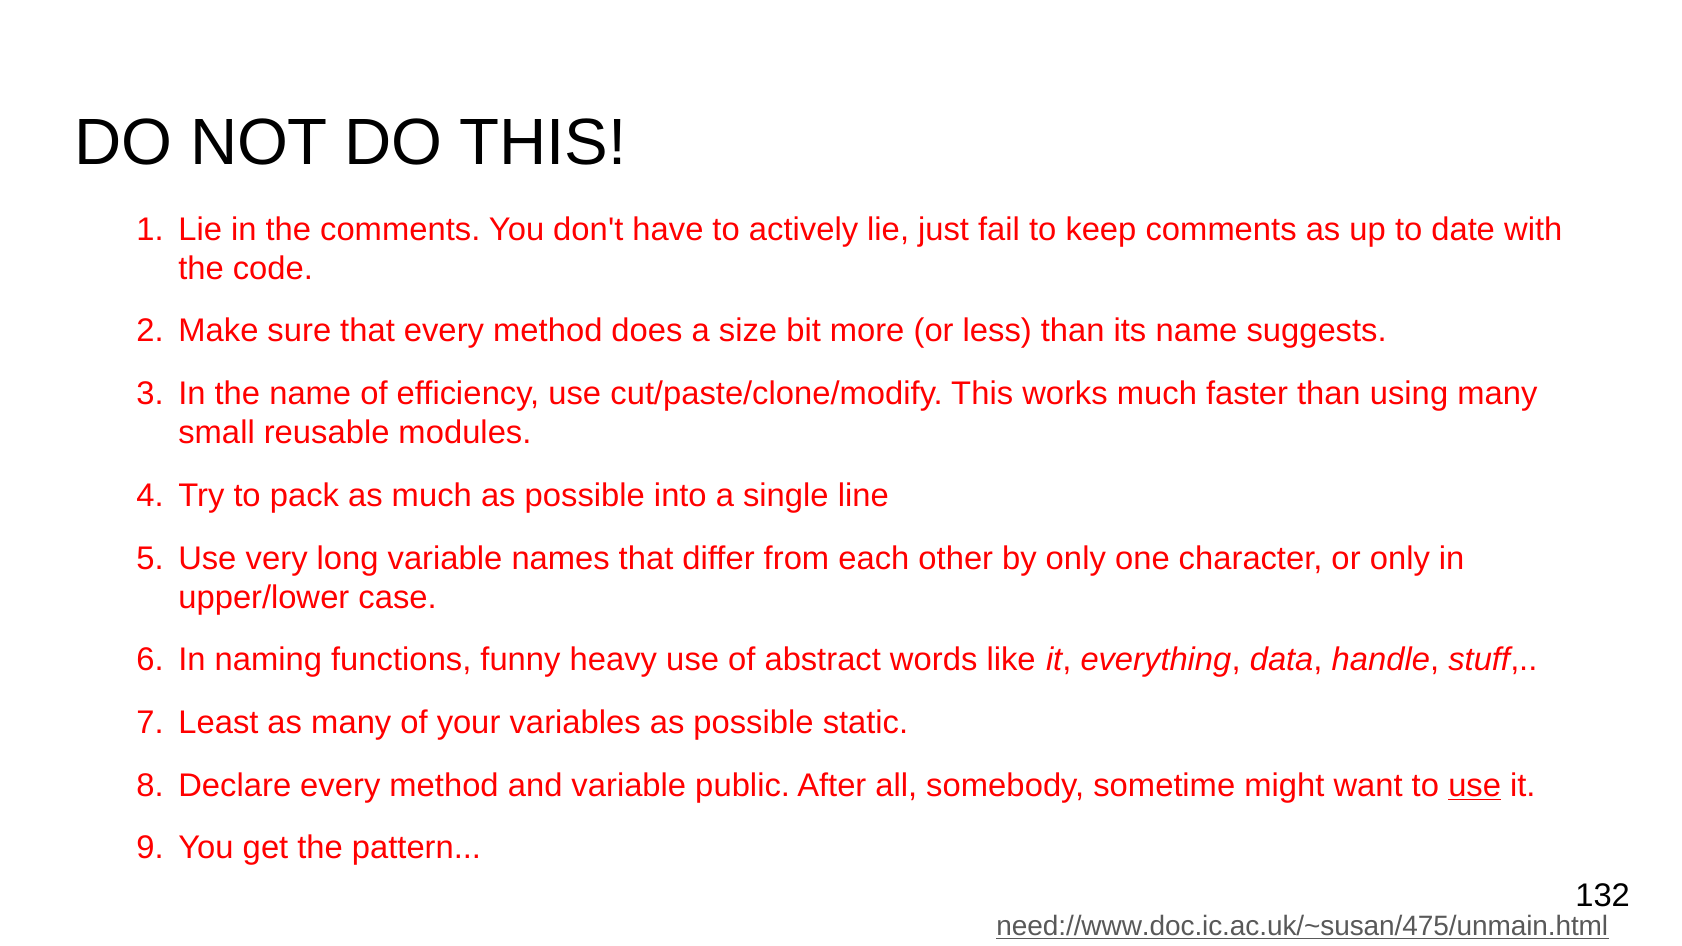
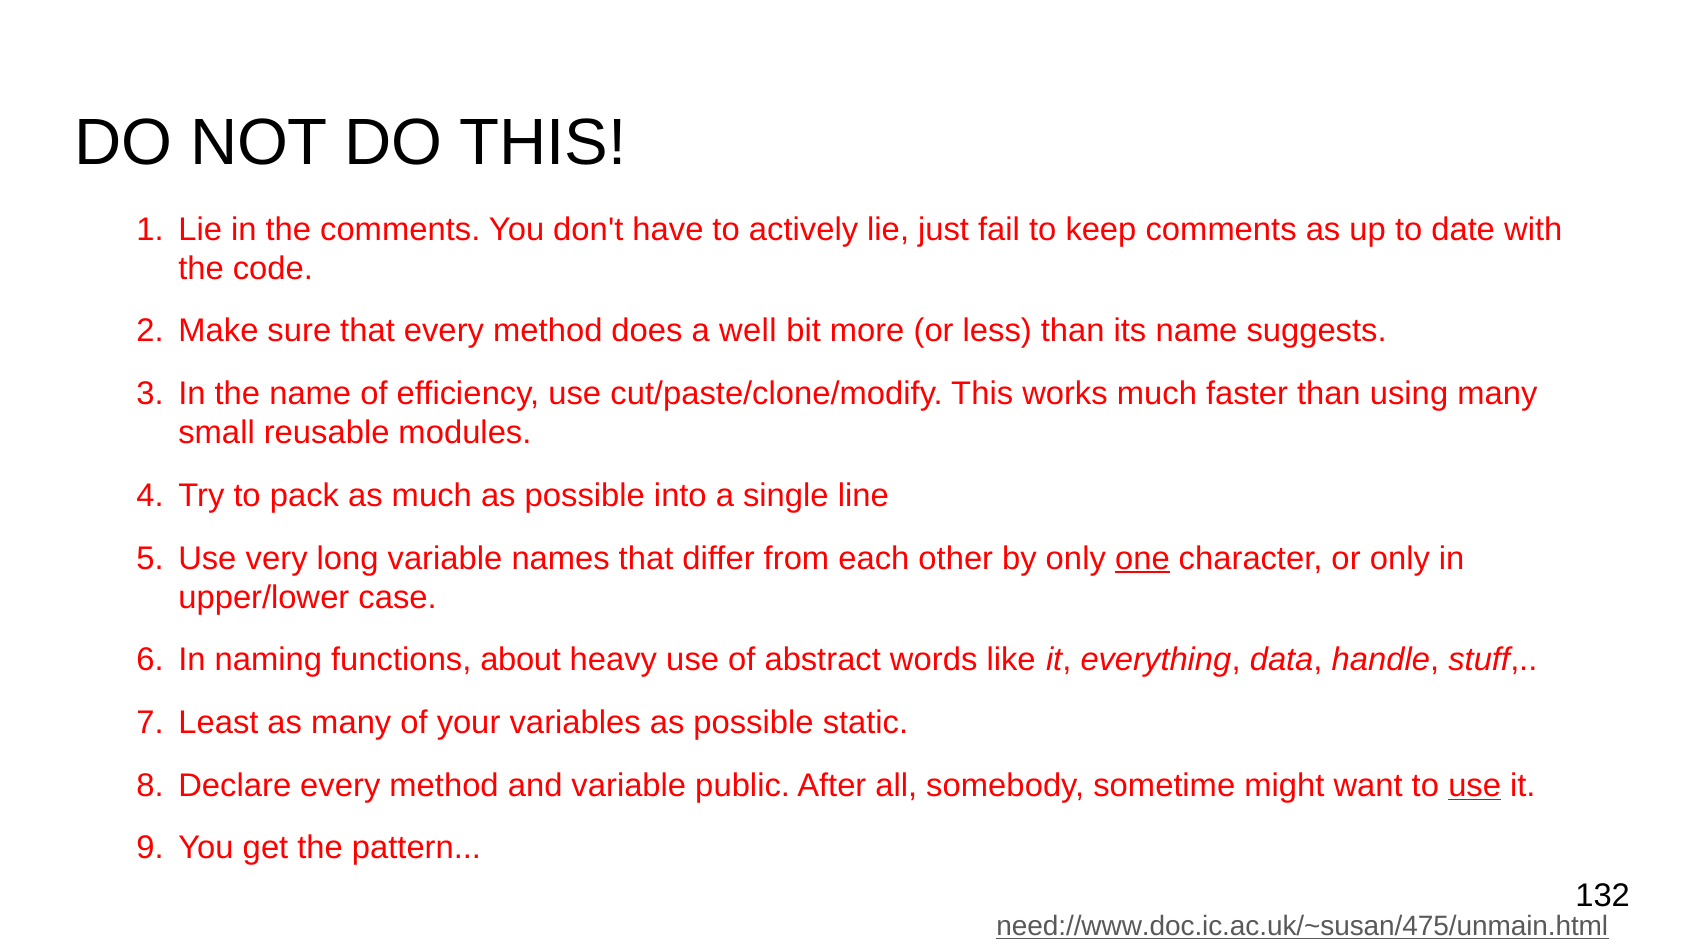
size: size -> well (748, 331)
one underline: none -> present (1142, 558)
funny: funny -> about (521, 660)
